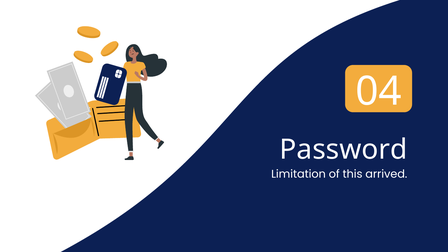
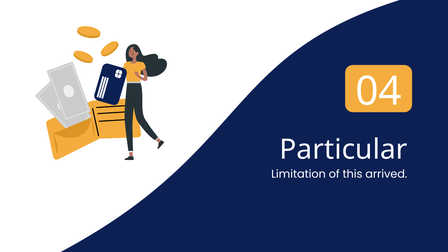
Password: Password -> Particular (343, 149)
